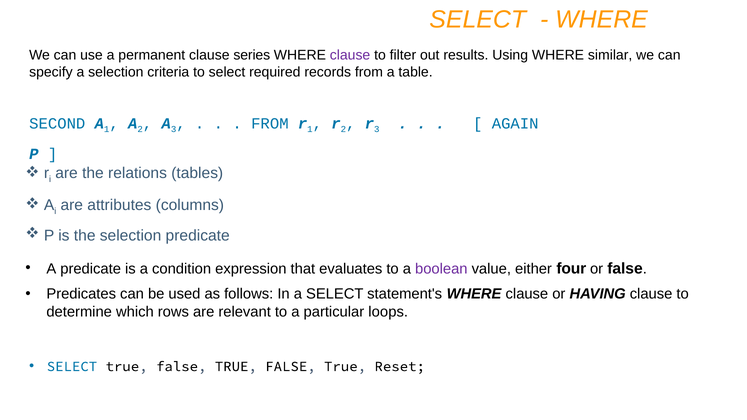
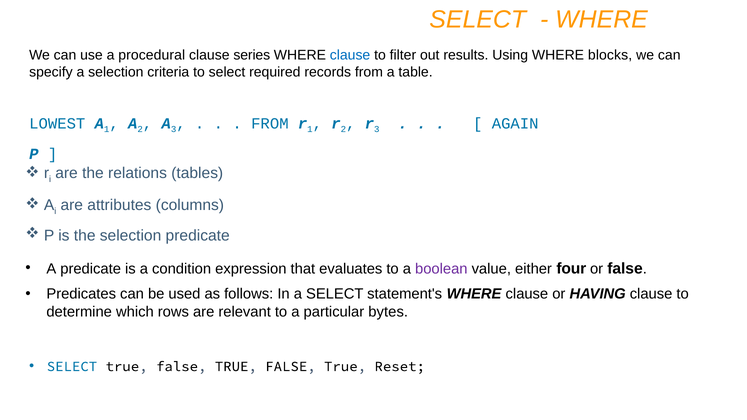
permanent: permanent -> procedural (152, 55)
clause colour: purple -> blue (350, 55)
similar: similar -> blocks (610, 55)
SECOND: SECOND -> LOWEST (57, 123)
loops: loops -> bytes (388, 312)
